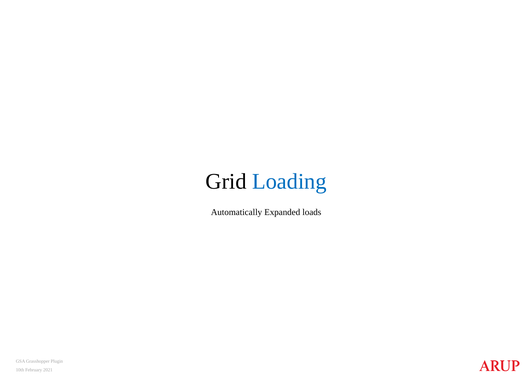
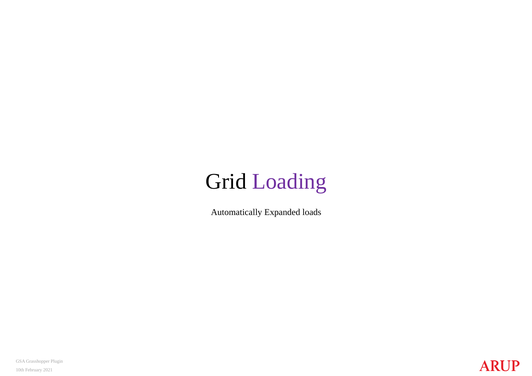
Loading colour: blue -> purple (289, 181)
